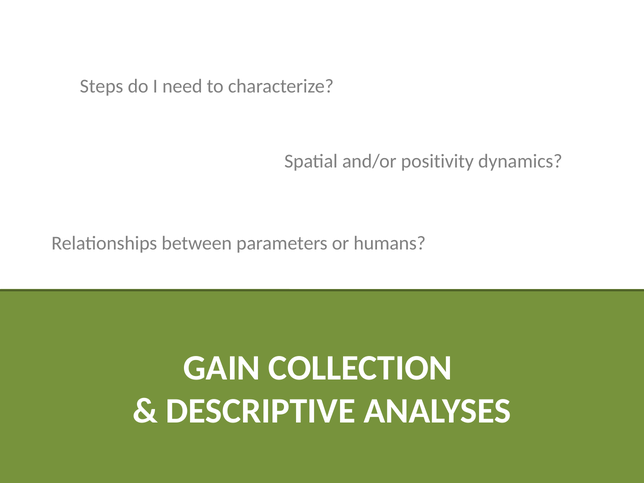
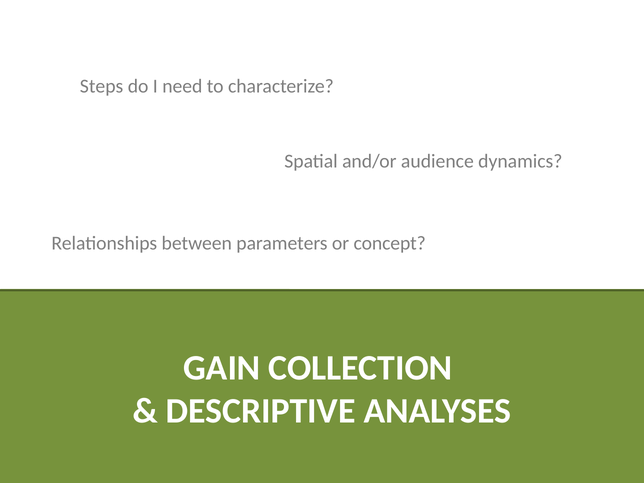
positivity: positivity -> audience (437, 161)
humans: humans -> concept (390, 243)
